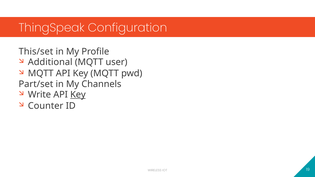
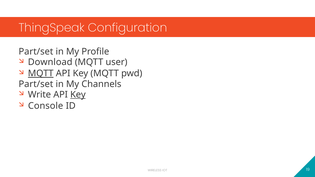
This/set: This/set -> Part/set (36, 52)
Additional: Additional -> Download (50, 62)
MQTT underline: none -> present (41, 74)
Counter: Counter -> Console (46, 106)
